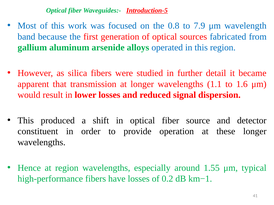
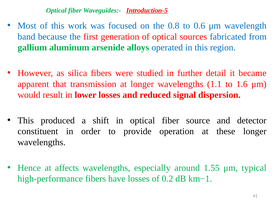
7.9: 7.9 -> 0.6 (199, 26)
at region: region -> affects (67, 168)
